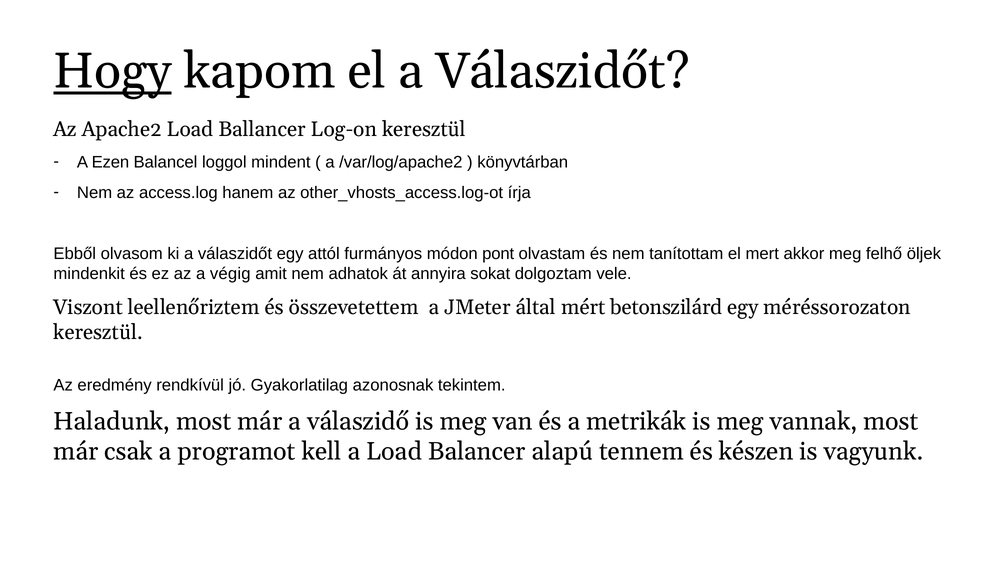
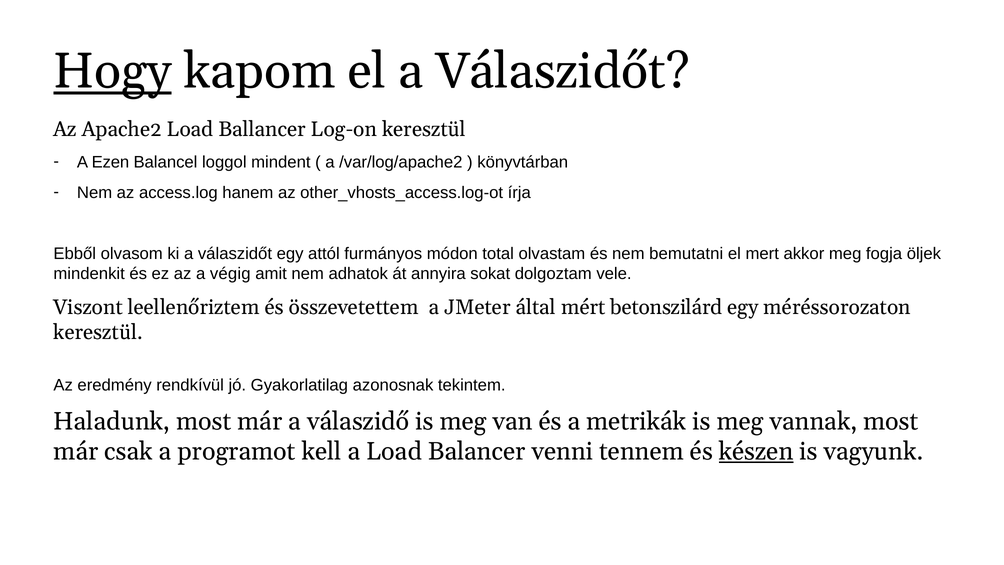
pont: pont -> total (498, 254)
tanítottam: tanítottam -> bemutatni (686, 254)
felhő: felhő -> fogja (884, 254)
alapú: alapú -> venni (562, 451)
készen underline: none -> present (756, 451)
